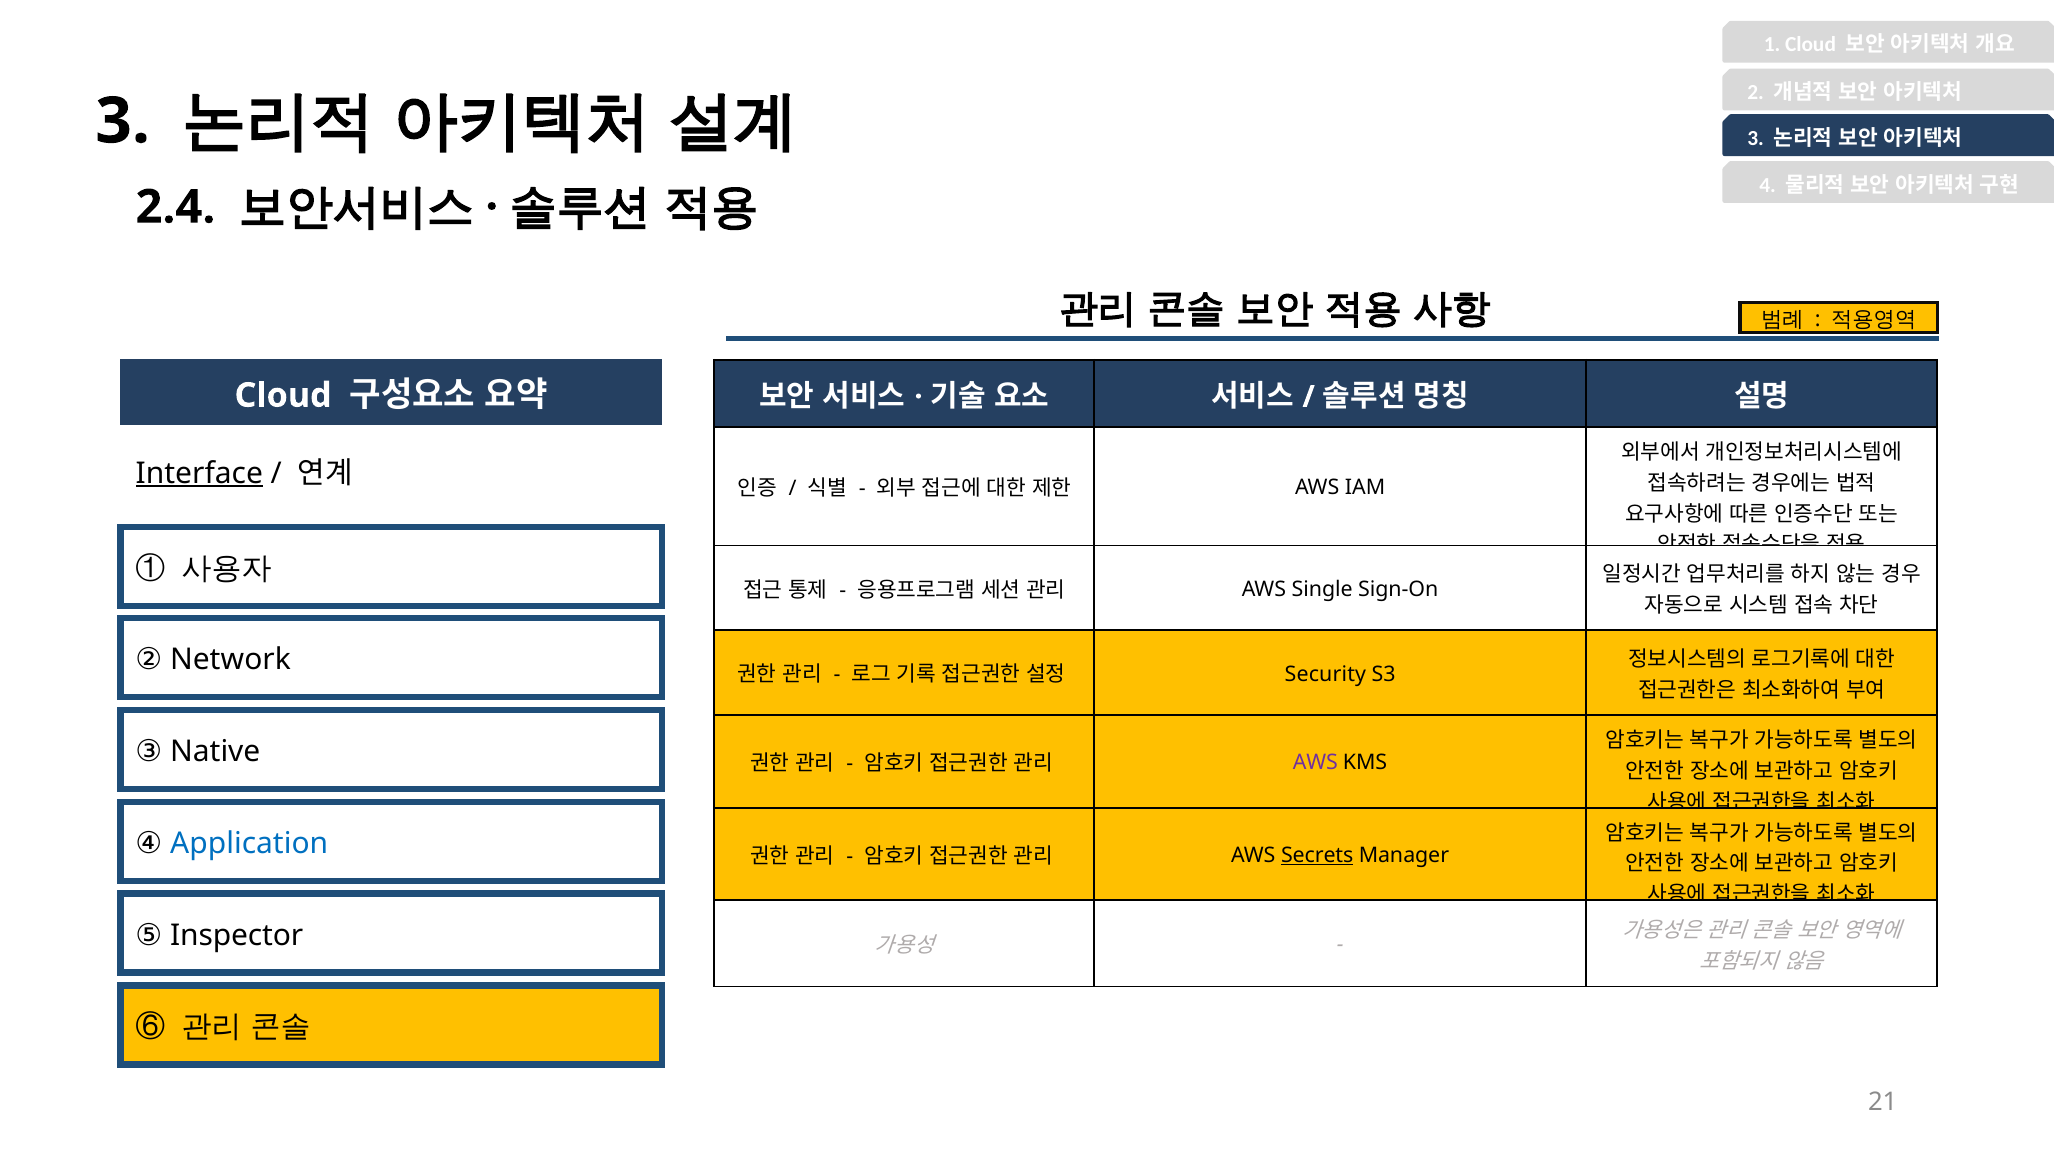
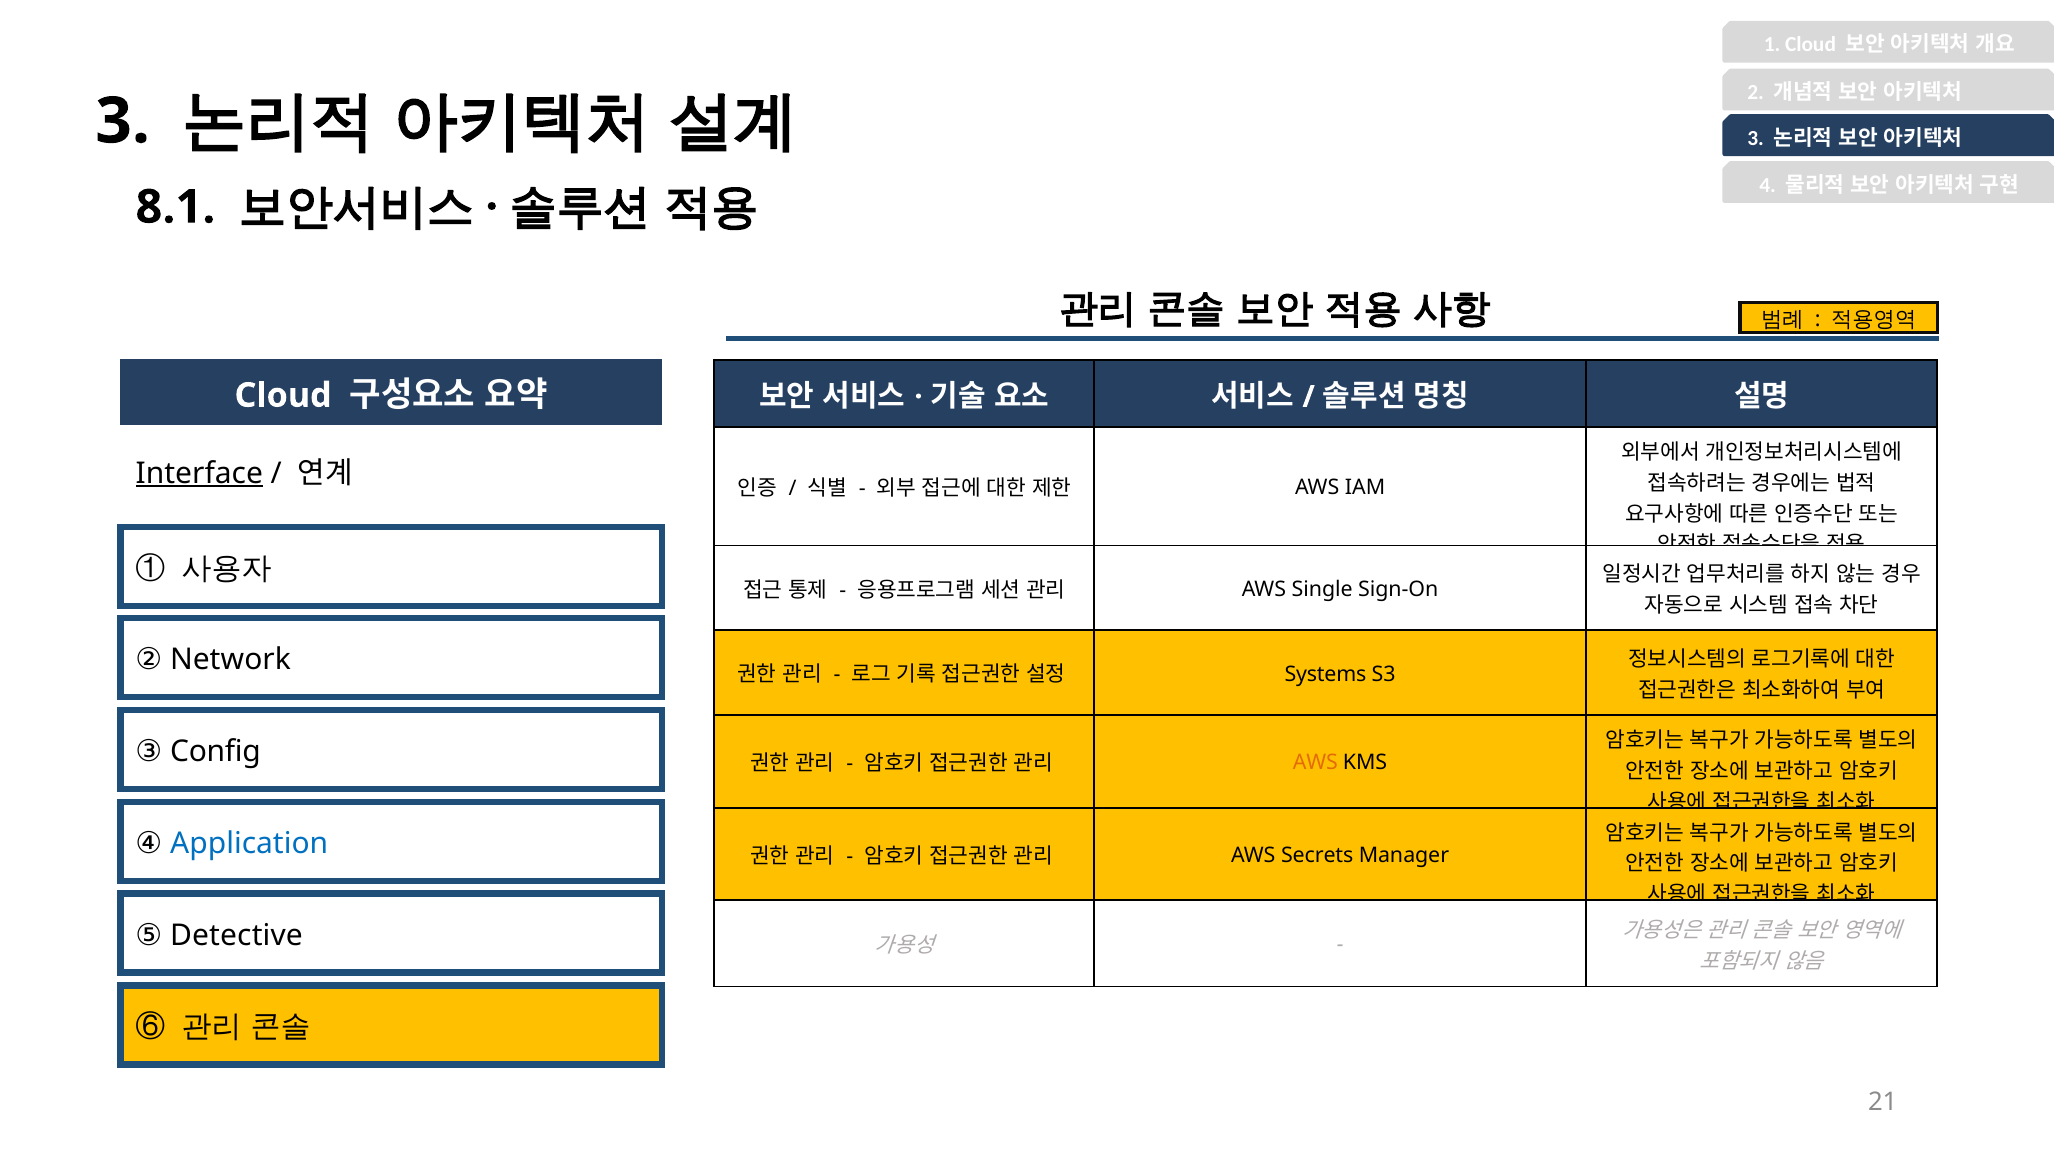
2.4: 2.4 -> 8.1 (175, 207)
Security: Security -> Systems (1326, 674)
Native: Native -> Config (215, 751)
AWS colour: purple -> orange (1315, 762)
Secrets underline: present -> none (1317, 855)
Inspector: Inspector -> Detective (237, 935)
